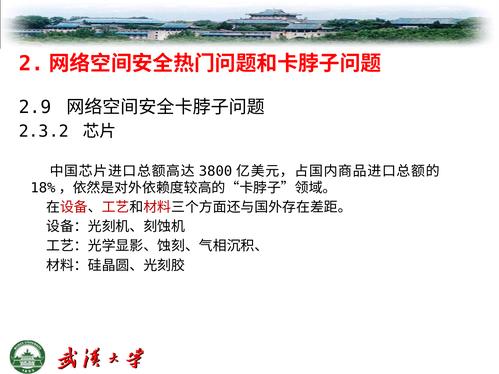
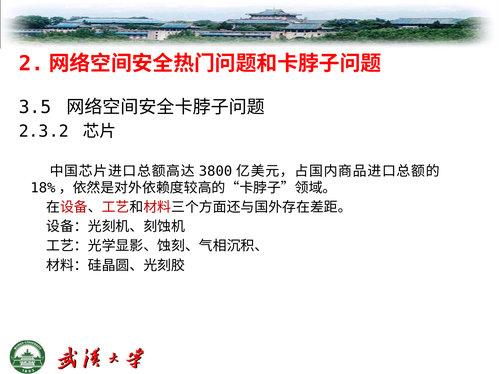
2.9: 2.9 -> 3.5 (35, 107)
